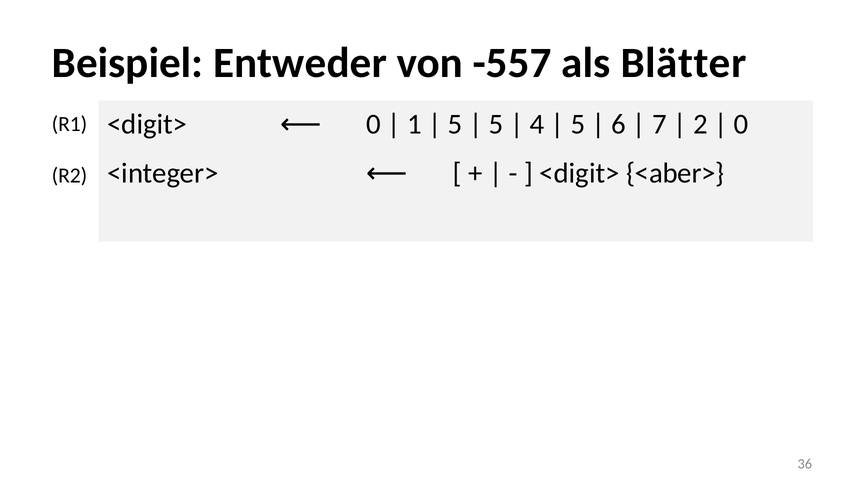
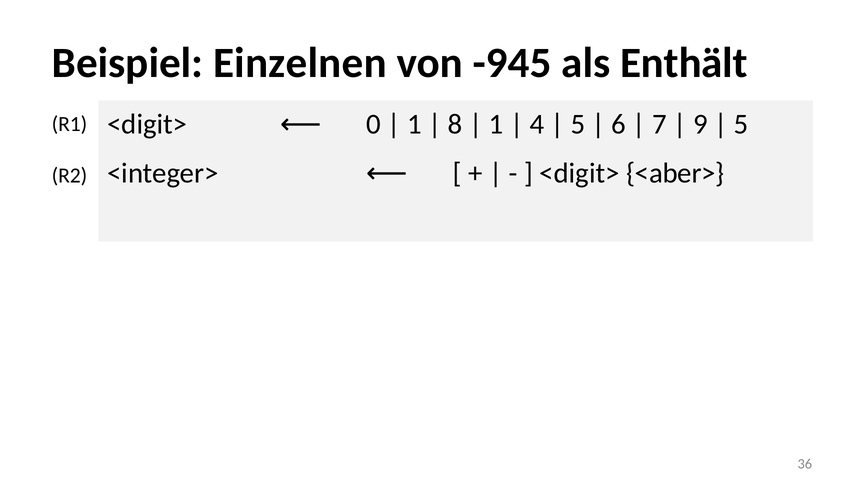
Entweder: Entweder -> Einzelnen (300, 63)
-557: -557 -> -945 (512, 63)
Blätter: Blätter -> Enthält (684, 63)
5: 5 -> 8 (455, 124)
5: 5 -> 1 (496, 124)
2: 2 -> 9 (700, 124)
0: 0 -> 5 (741, 124)
